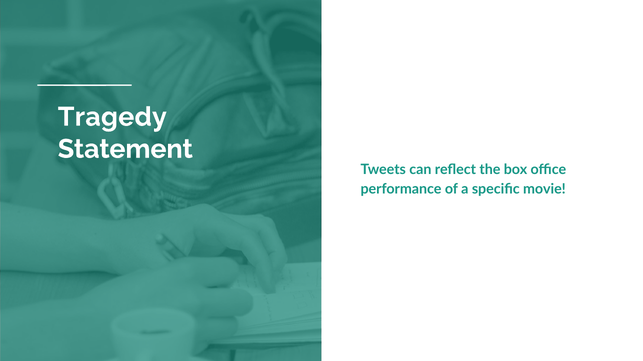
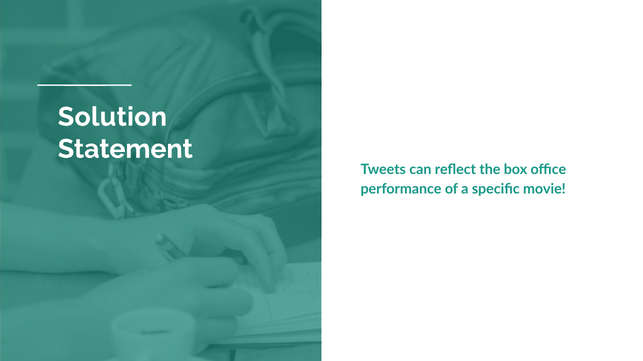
Tragedy: Tragedy -> Solution (112, 117)
